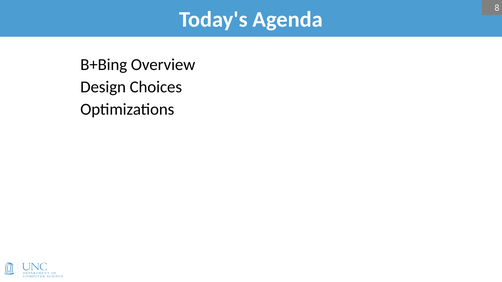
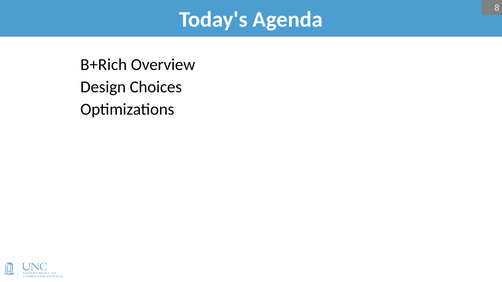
B+Bing: B+Bing -> B+Rich (104, 65)
